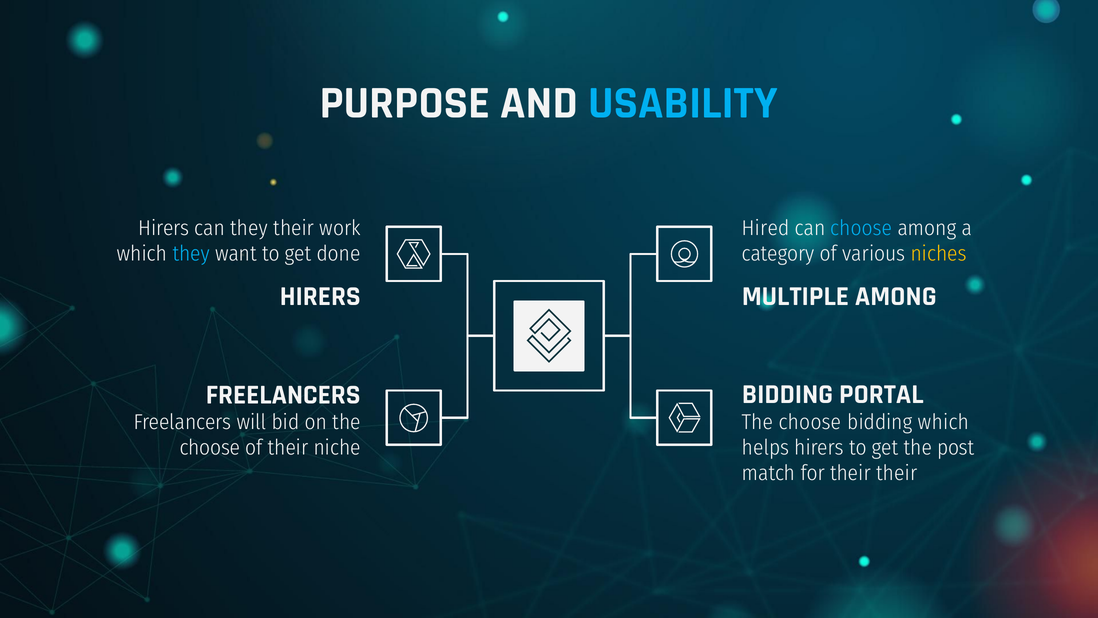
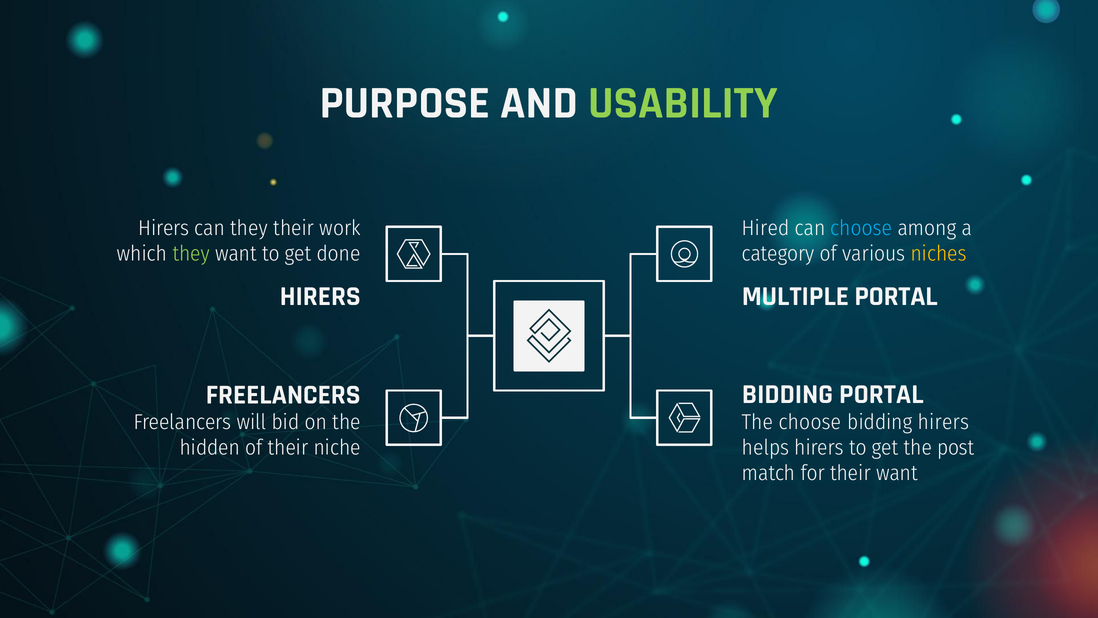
USABILITY colour: light blue -> light green (683, 103)
they colour: light blue -> light green (191, 254)
MULTIPLE AMONG: AMONG -> PORTAL (896, 296)
bidding which: which -> hirers (943, 422)
choose: choose -> hidden (210, 447)
their their: their -> want (897, 473)
